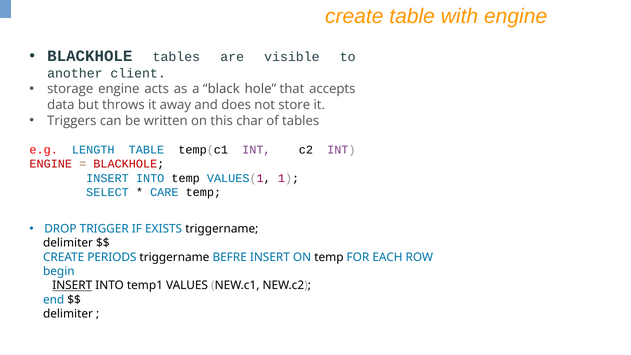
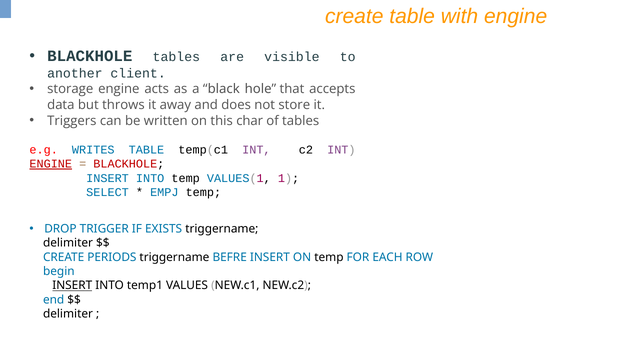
LENGTH: LENGTH -> WRITES (93, 150)
ENGINE underline: none -> present (51, 164)
CARE: CARE -> EMPJ (164, 192)
